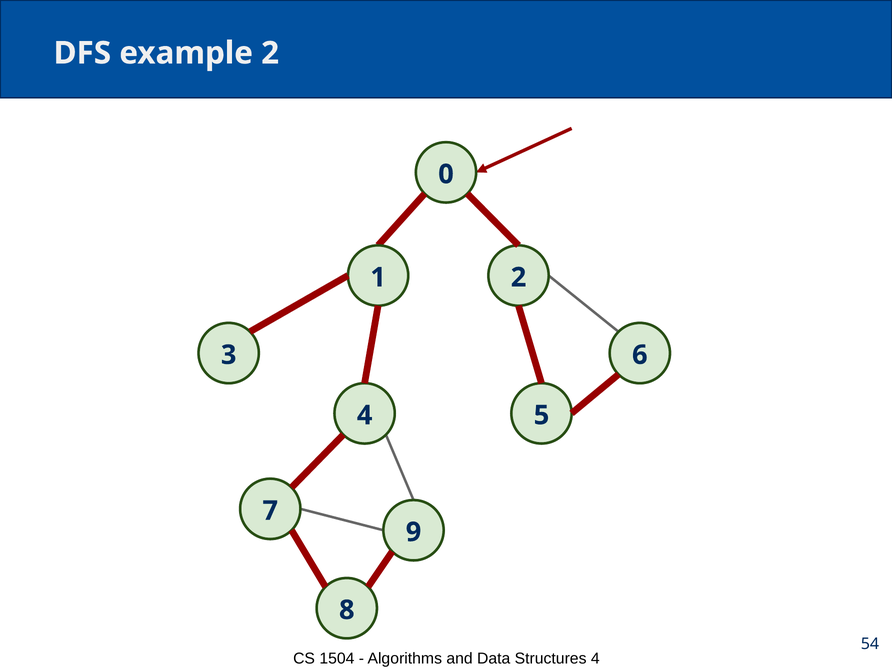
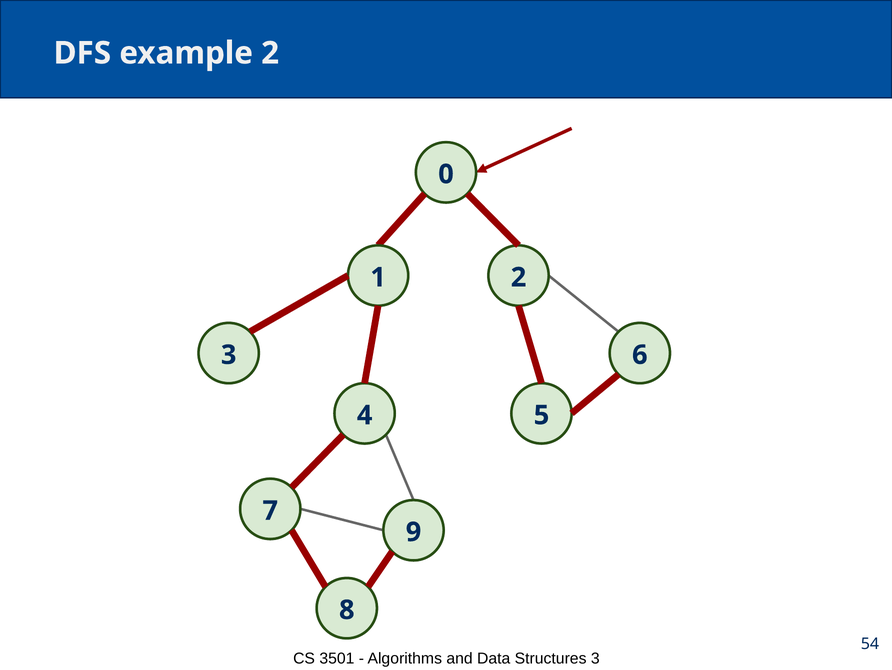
1504: 1504 -> 3501 (337, 658)
Structures 4: 4 -> 3 (595, 658)
